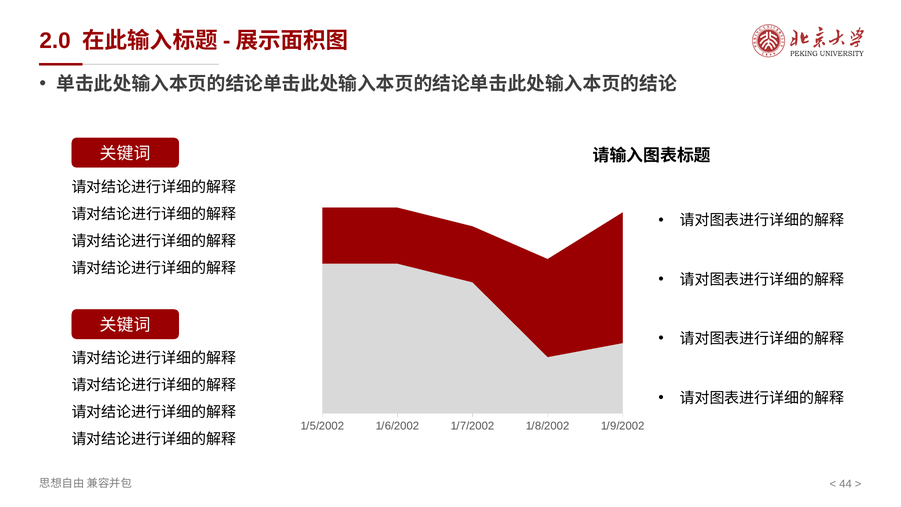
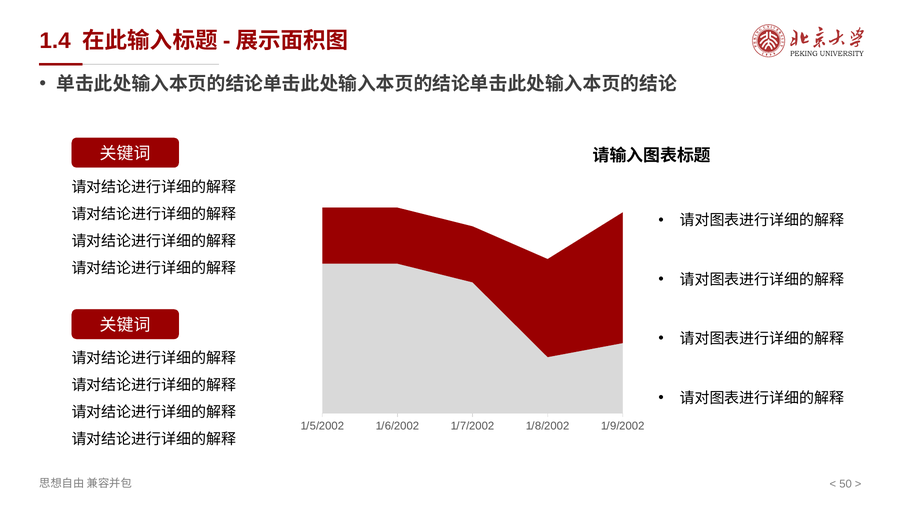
2.0: 2.0 -> 1.4 (55, 41)
44: 44 -> 50 (846, 484)
